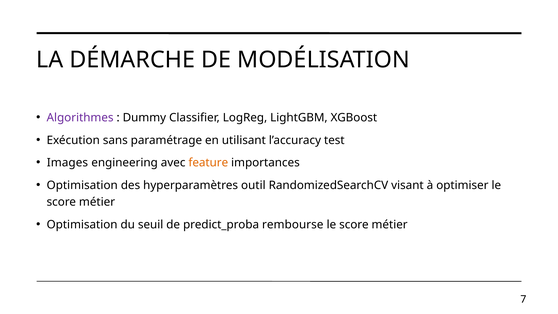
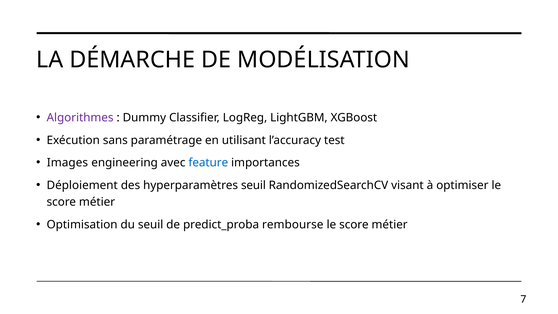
feature colour: orange -> blue (208, 163)
Optimisation: Optimisation -> Déploiement (82, 185)
hyperparamètres outil: outil -> seuil (253, 185)
